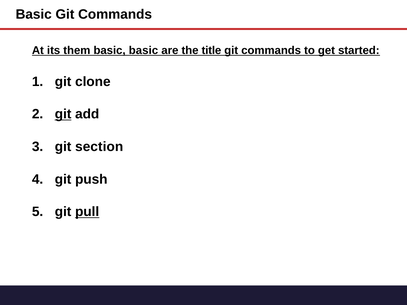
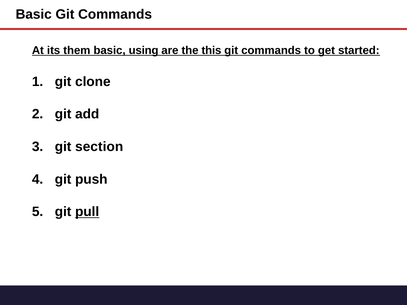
basic basic: basic -> using (144, 50)
title: title -> this (211, 50)
git underline: present -> none (63, 114)
